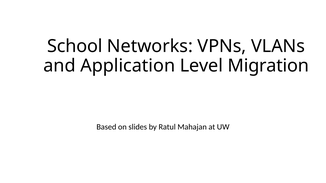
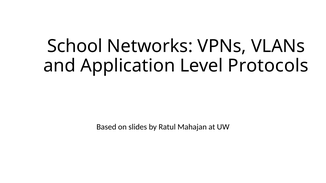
Migration: Migration -> Protocols (268, 66)
